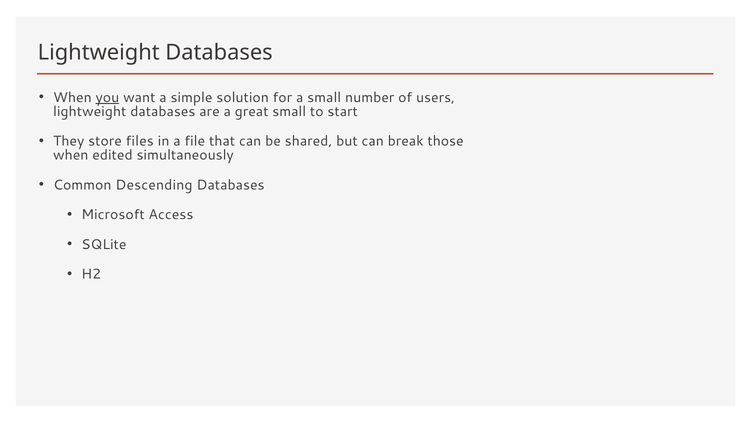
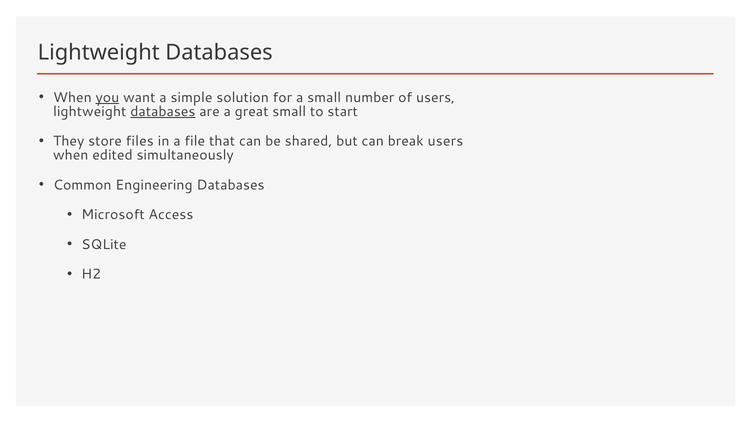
databases underline: none -> present (163, 112)
break those: those -> users (445, 141)
Descending: Descending -> Engineering (154, 185)
